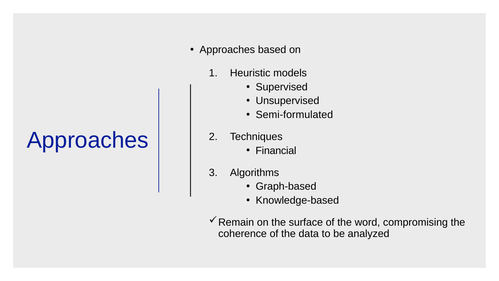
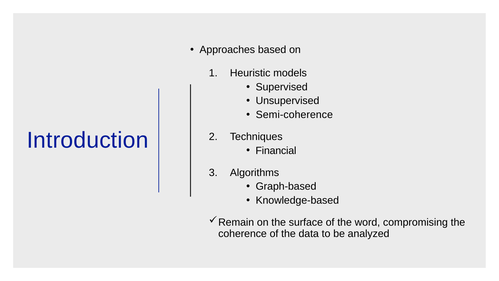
Semi-formulated: Semi-formulated -> Semi-coherence (294, 115)
Approaches: Approaches -> Introduction (88, 140)
